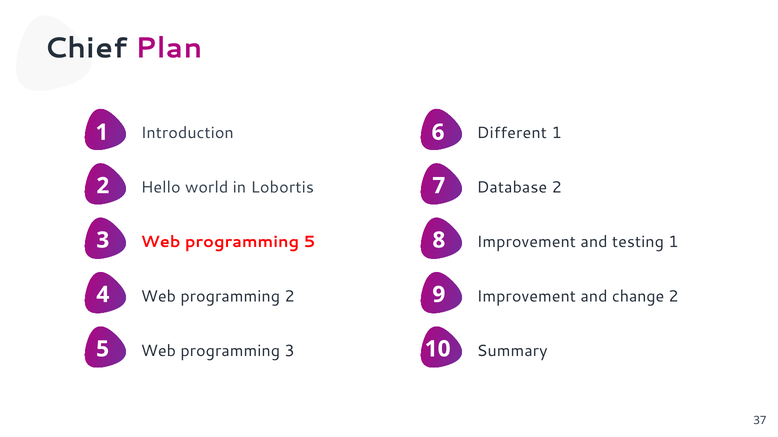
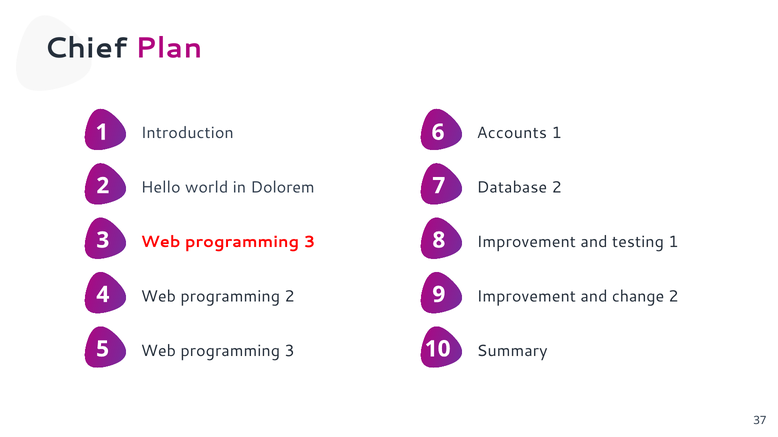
Different: Different -> Accounts (512, 133)
Lobortis: Lobortis -> Dolorem (283, 187)
5: 5 -> 3 (309, 242)
